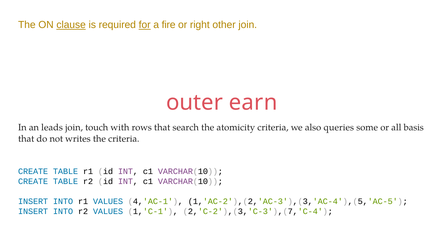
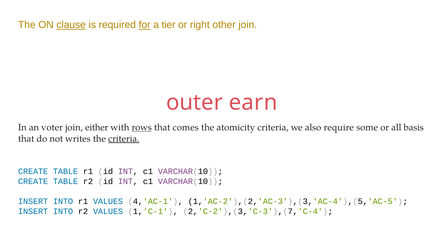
fire: fire -> tier (169, 25)
leads: leads -> voter (52, 127)
touch: touch -> either (97, 127)
rows underline: none -> present (142, 127)
search: search -> comes (186, 127)
queries: queries -> require (339, 127)
criteria underline: none -> present (124, 139)
